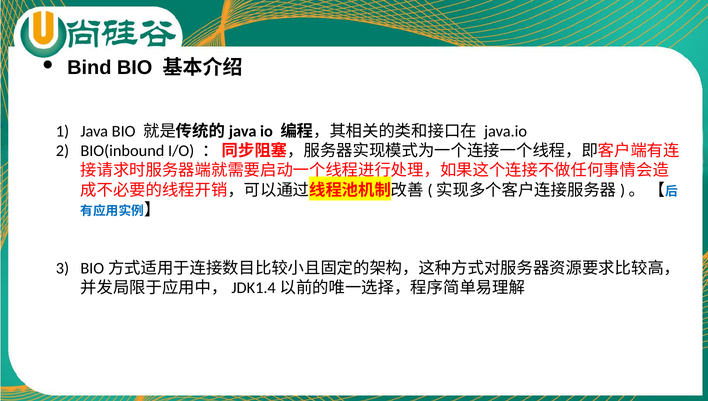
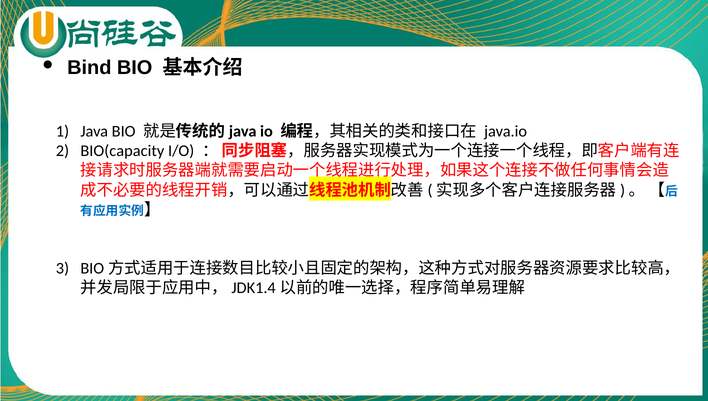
BIO(inbound: BIO(inbound -> BIO(capacity (122, 151)
